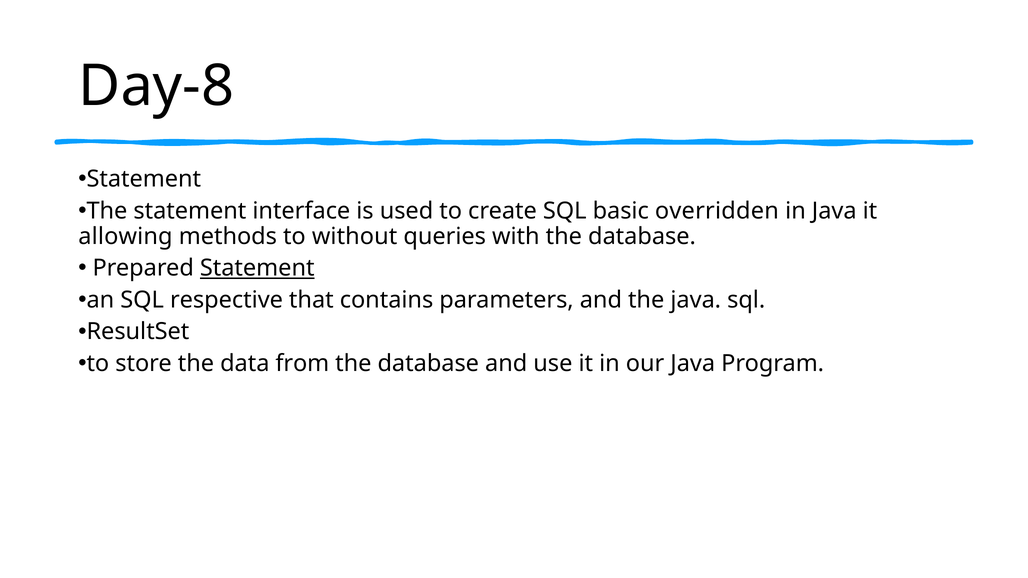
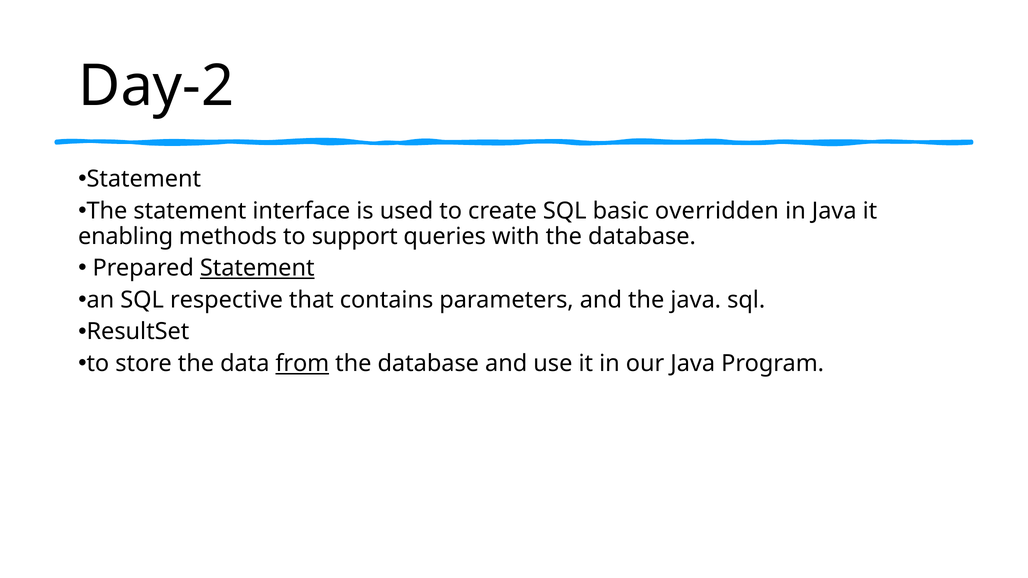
Day-8: Day-8 -> Day-2 (156, 86)
allowing: allowing -> enabling (126, 236)
without: without -> support (355, 236)
from underline: none -> present (302, 364)
